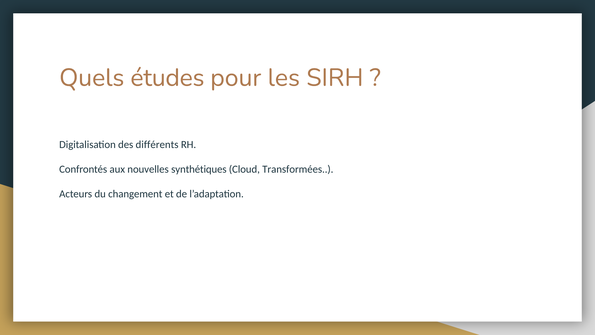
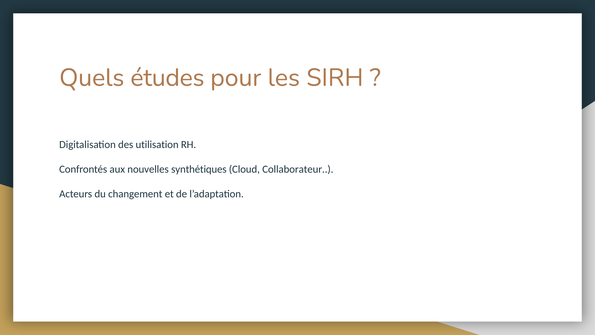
différents: différents -> utilisation (157, 145)
Transformées: Transformées -> Collaborateur (298, 169)
